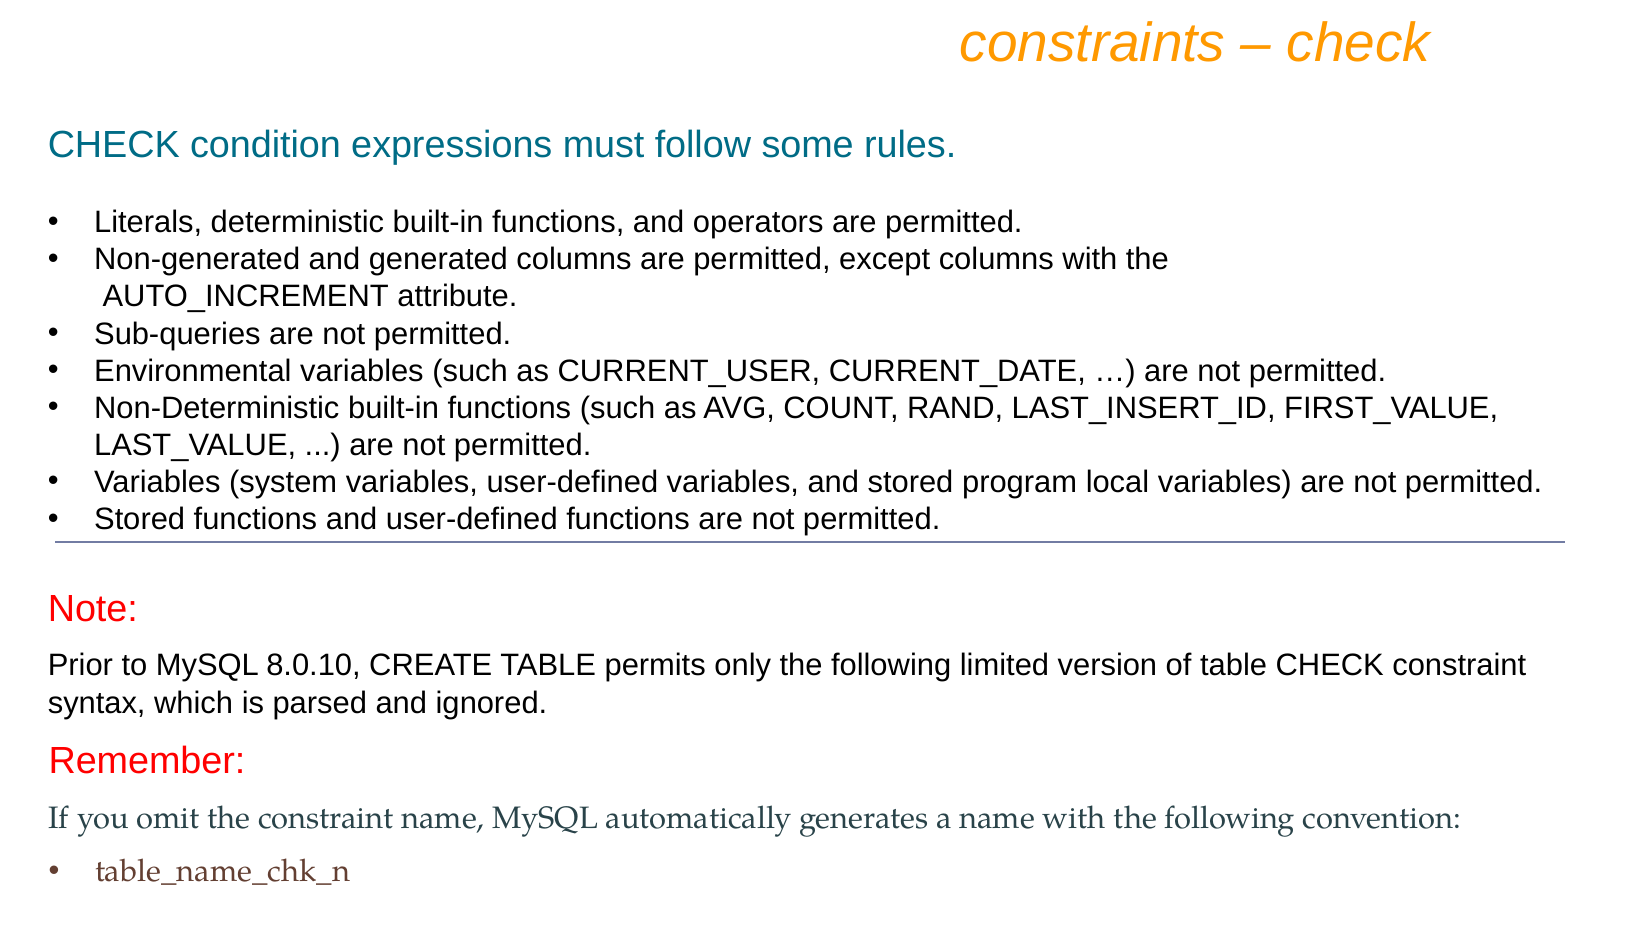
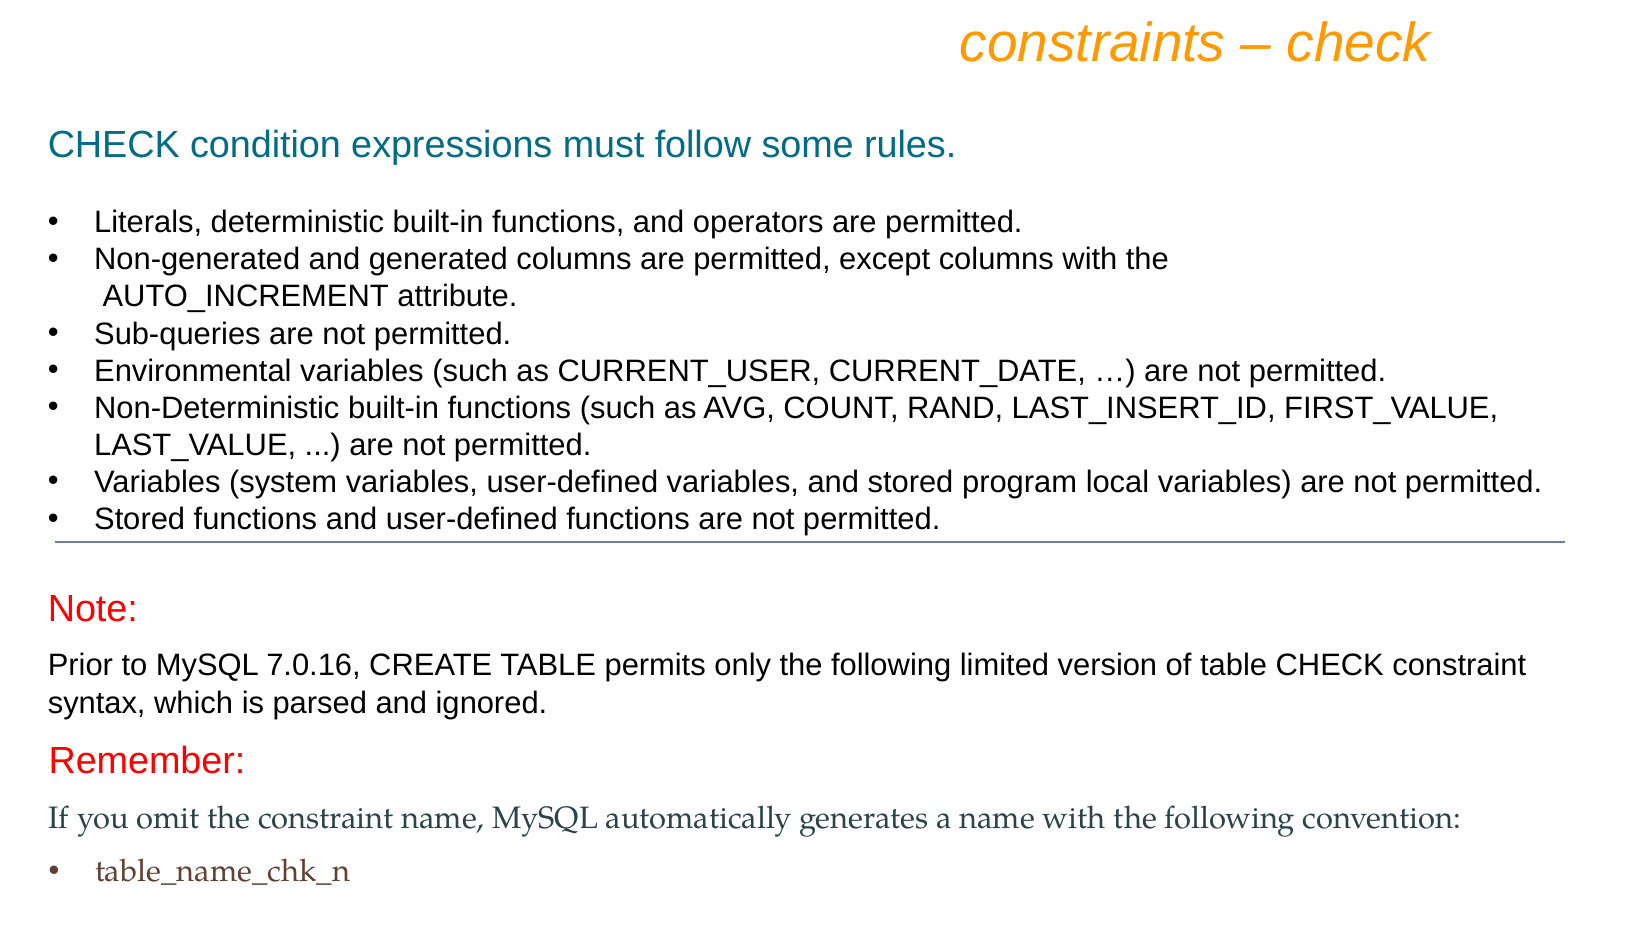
8.0.10: 8.0.10 -> 7.0.16 (313, 665)
